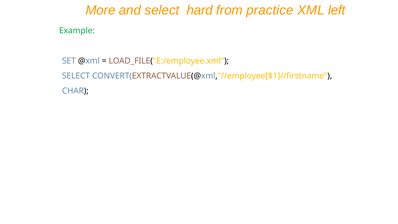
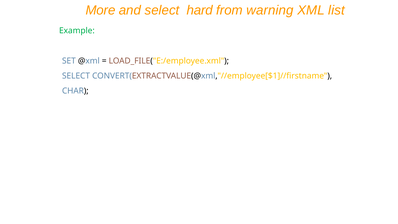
practice: practice -> warning (270, 10)
left: left -> list (337, 10)
